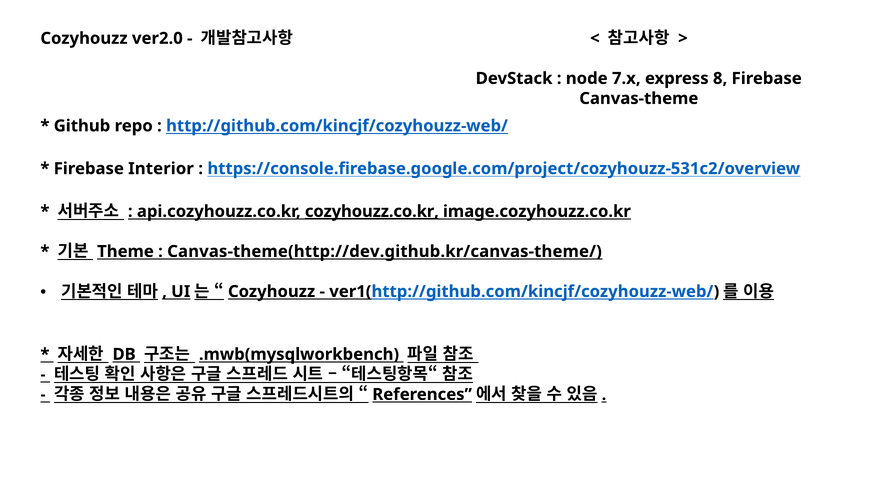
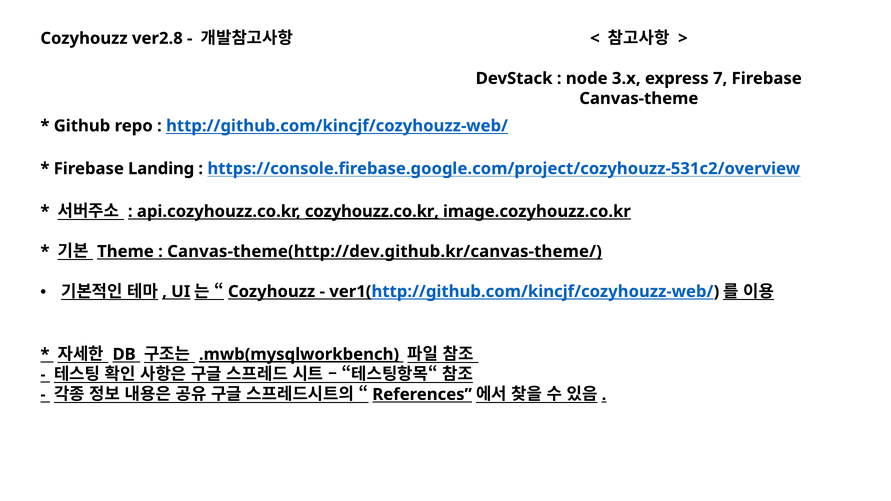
ver2.0: ver2.0 -> ver2.8 (157, 38)
7.x: 7.x -> 3.x (626, 78)
8: 8 -> 7 (720, 78)
Interior: Interior -> Landing (161, 169)
.mwb(mysqlworkbench underline: none -> present (299, 354)
